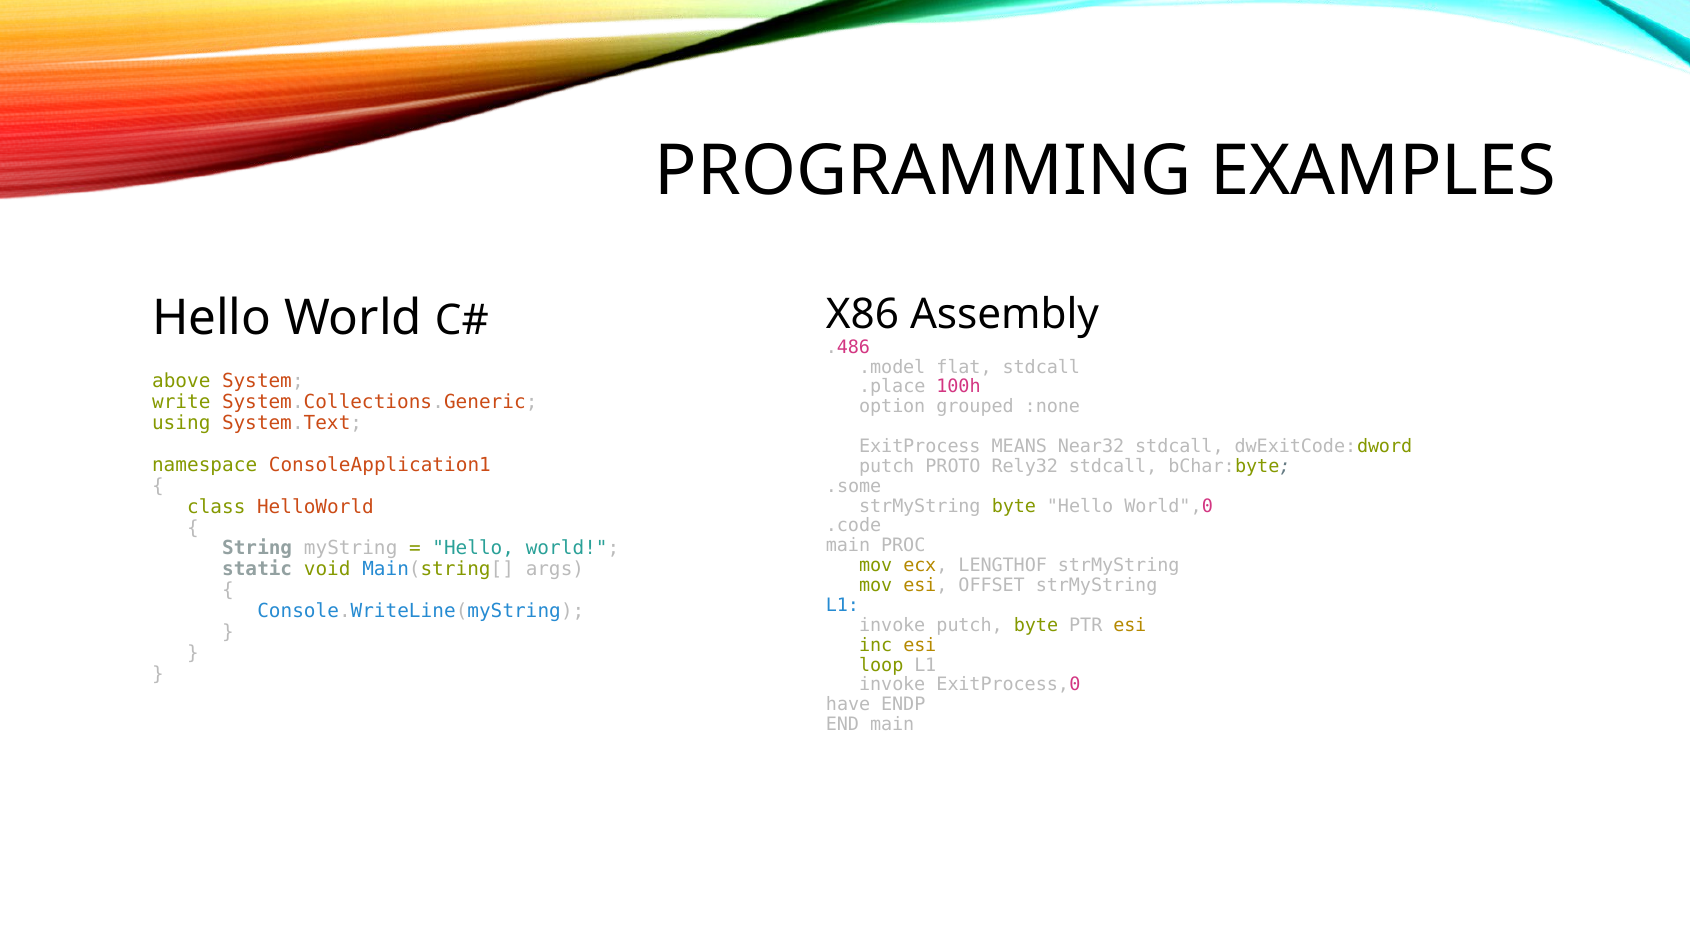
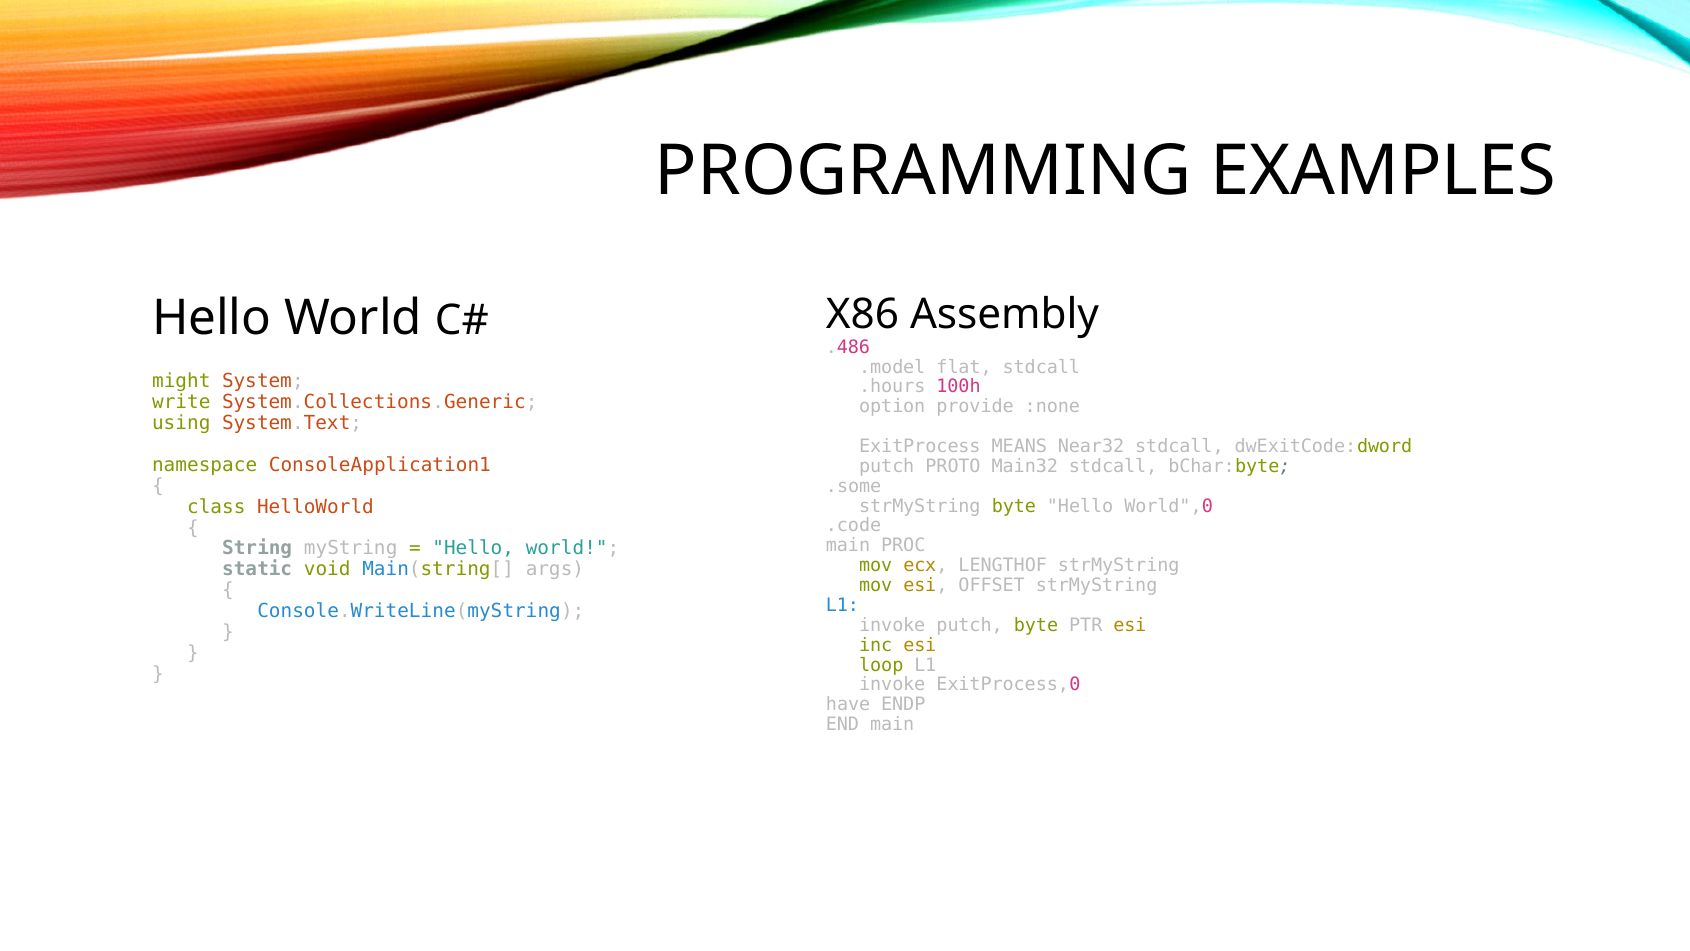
above: above -> might (181, 381)
.place: .place -> .hours (892, 387)
grouped: grouped -> provide (975, 406)
Rely32: Rely32 -> Main32 (1025, 466)
